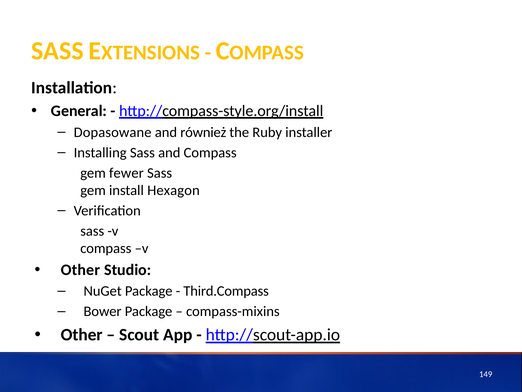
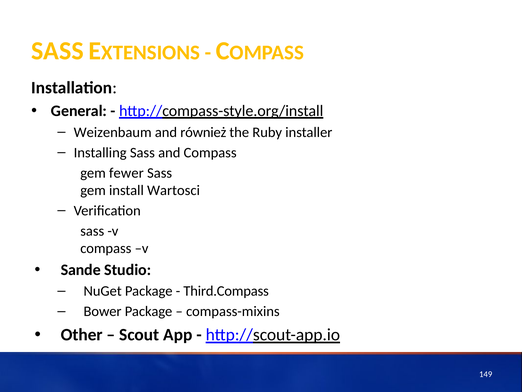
Dopasowane: Dopasowane -> Weizenbaum (113, 132)
Hexagon: Hexagon -> Wartosci (174, 190)
Other: Other -> Sande (81, 270)
